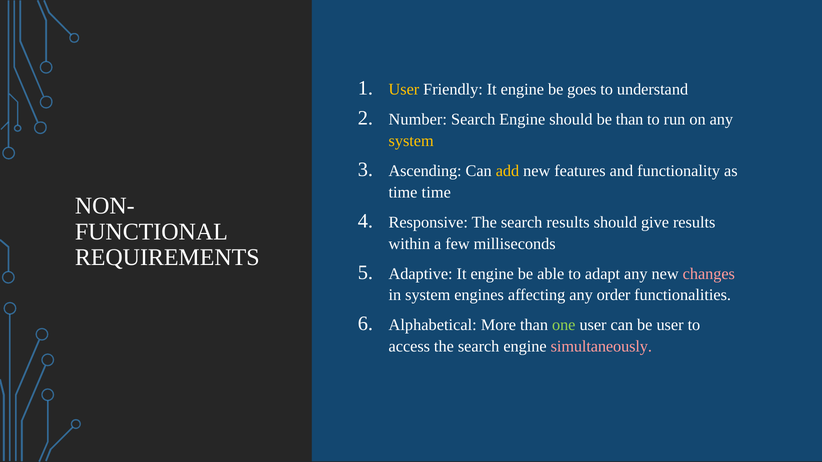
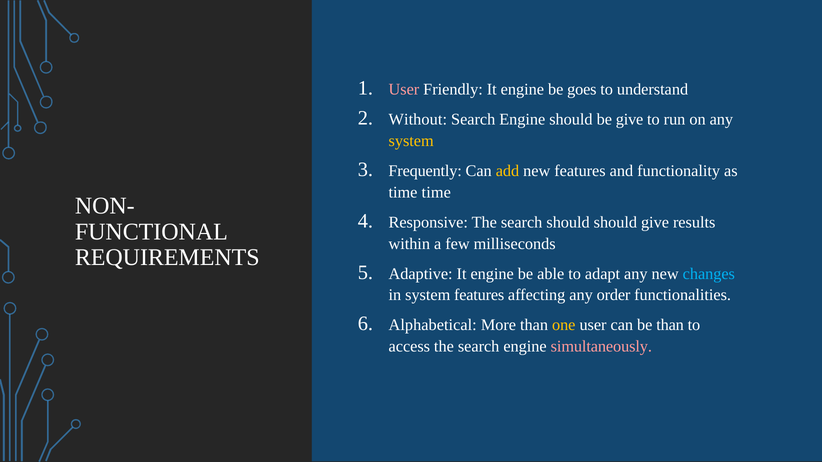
User colour: yellow -> pink (404, 90)
Number: Number -> Without (418, 120)
be than: than -> give (630, 120)
Ascending: Ascending -> Frequently (425, 171)
search results: results -> should (568, 222)
changes colour: pink -> light blue (709, 274)
system engines: engines -> features (479, 295)
one colour: light green -> yellow (564, 325)
be user: user -> than (670, 325)
